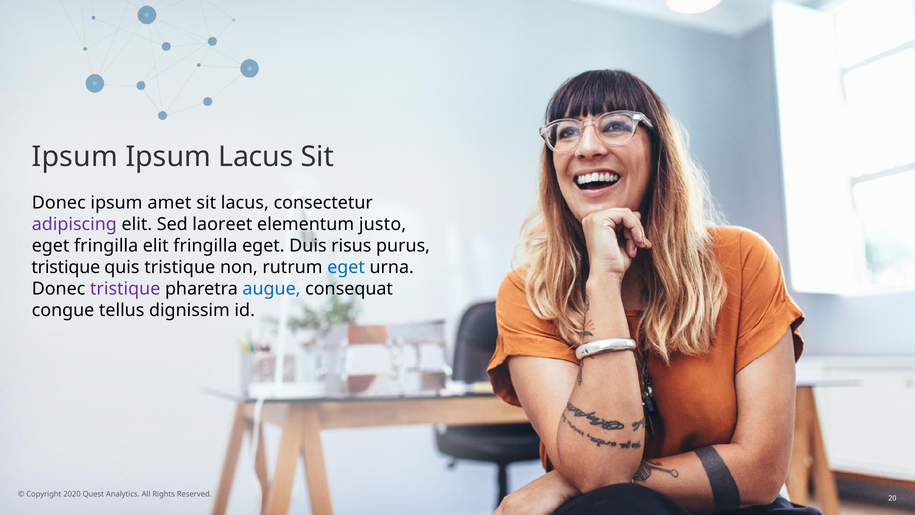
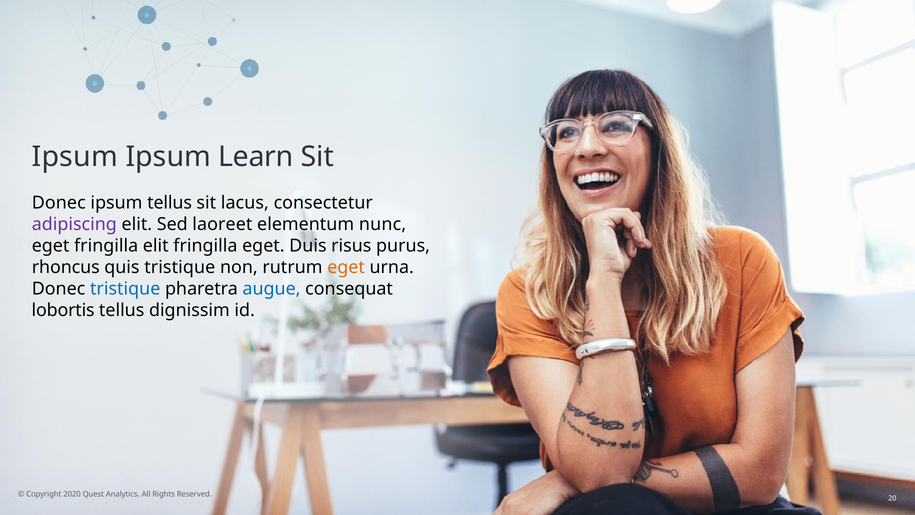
Ipsum Lacus: Lacus -> Learn (256, 157)
ipsum amet: amet -> tellus (170, 203)
justo: justo -> nunc (383, 224)
tristique: tristique -> rhoncus (66, 267)
eget colour: blue -> orange (346, 267)
tristique colour: purple -> blue (125, 289)
congue: congue -> lobortis (63, 310)
